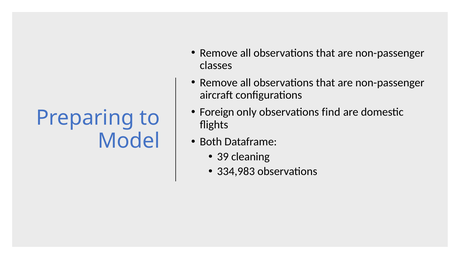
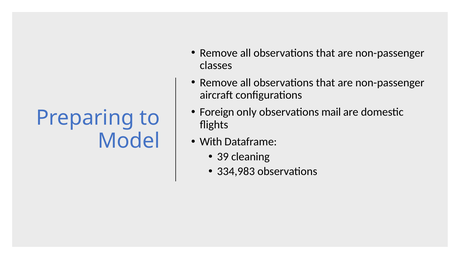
find: find -> mail (331, 112)
Both: Both -> With (211, 142)
